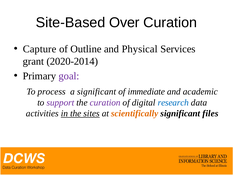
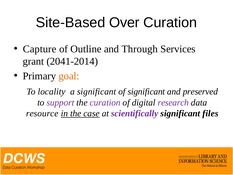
Physical: Physical -> Through (140, 49)
2020-2014: 2020-2014 -> 2041-2014 (72, 61)
goal colour: purple -> orange (69, 76)
process: process -> locality (52, 91)
of immediate: immediate -> significant (146, 91)
academic: academic -> preserved (200, 91)
research colour: blue -> purple (173, 102)
activities: activities -> resource (42, 113)
sites: sites -> case (92, 113)
scientifically colour: orange -> purple (135, 113)
